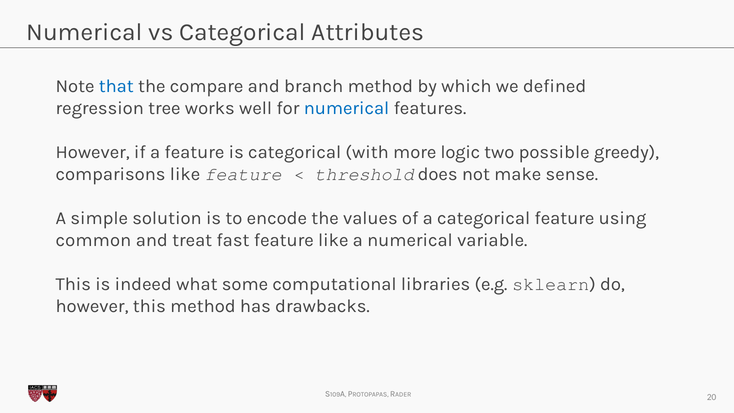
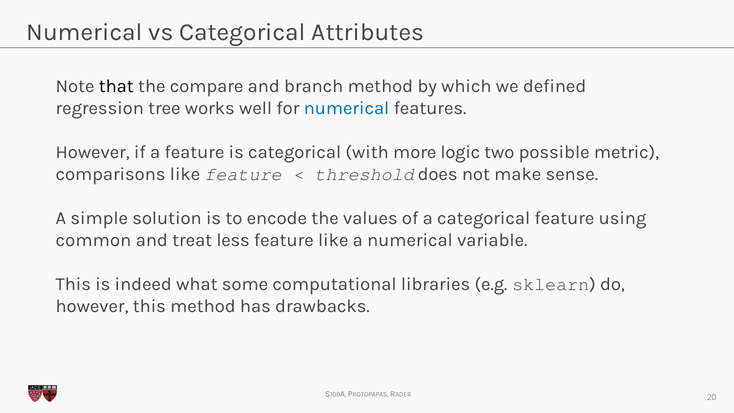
that colour: blue -> black (116, 86)
greedy: greedy -> metric (626, 152)
fast: fast -> less (233, 240)
